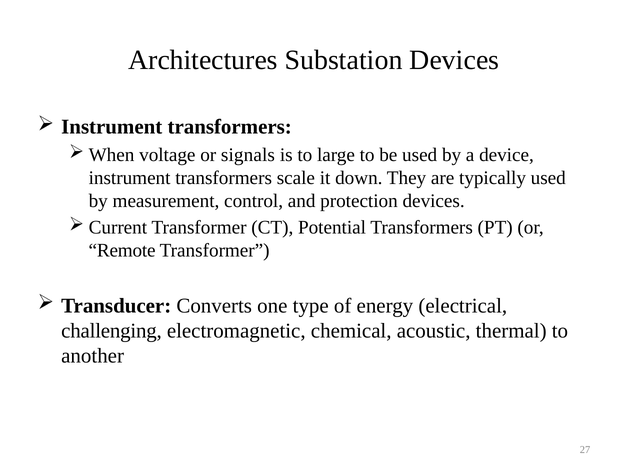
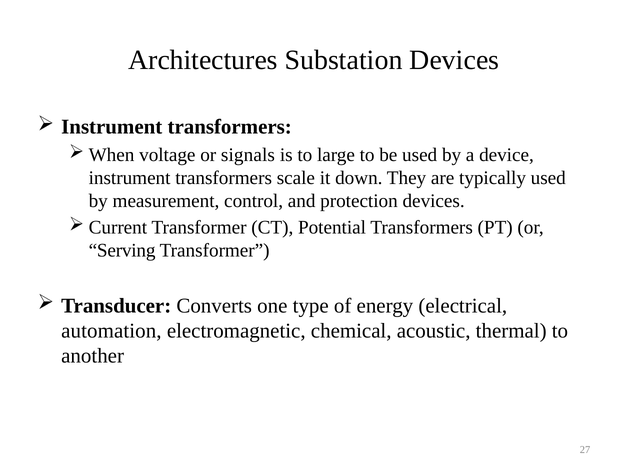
Remote: Remote -> Serving (122, 251)
challenging: challenging -> automation (111, 331)
